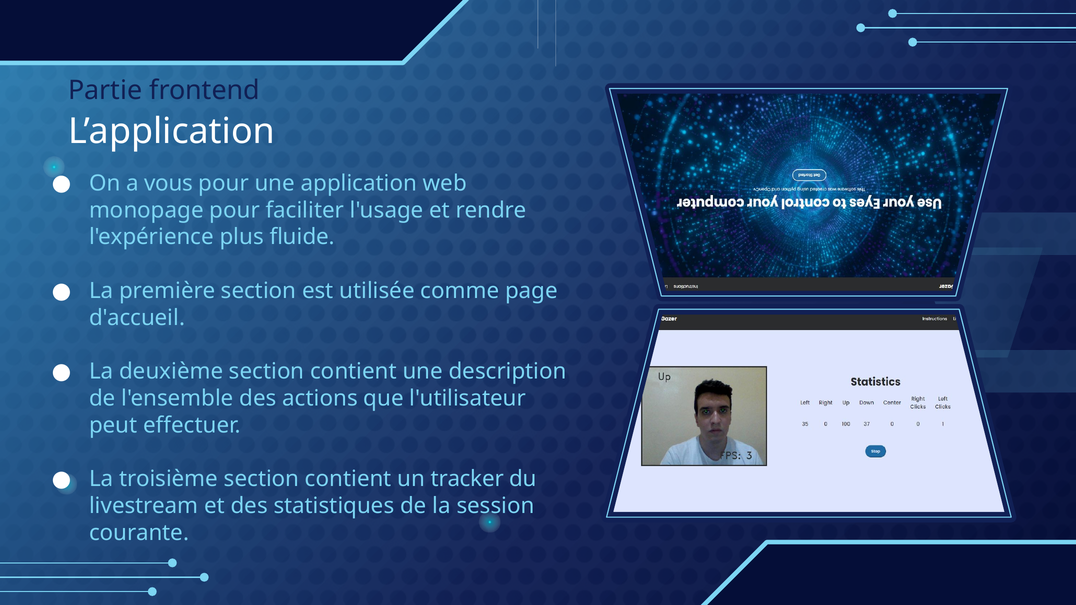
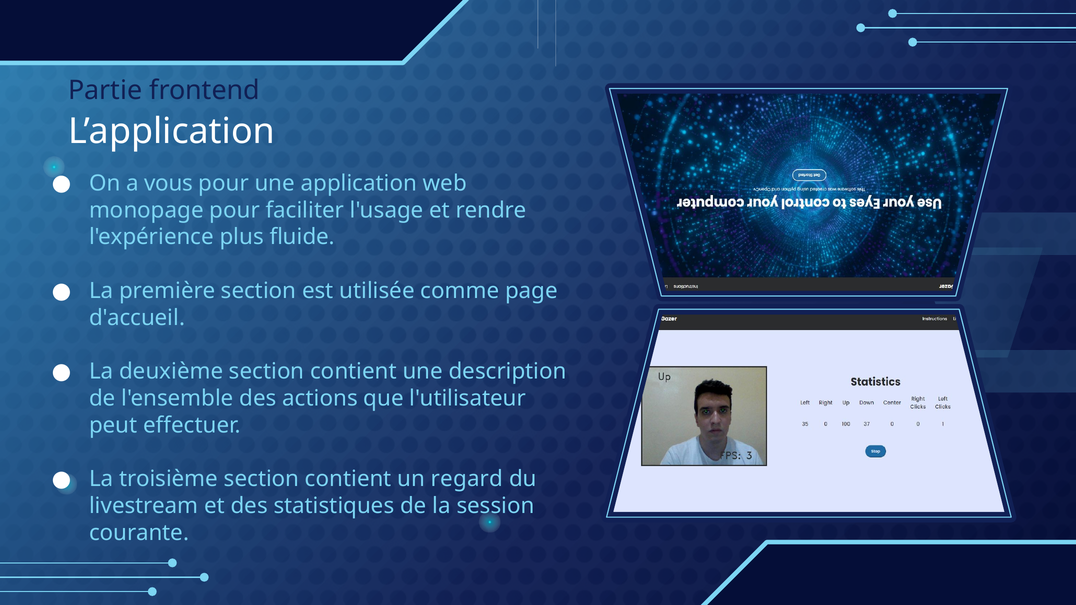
tracker: tracker -> regard (467, 479)
